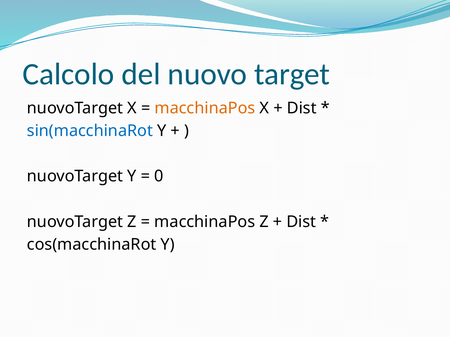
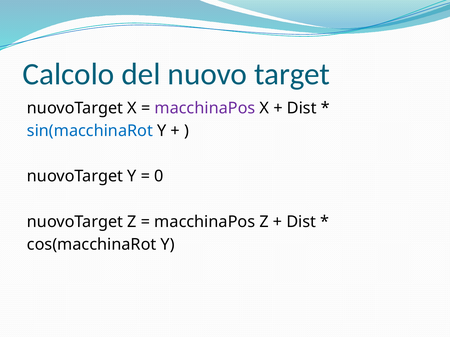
macchinaPos colour: orange -> purple (205, 108)
